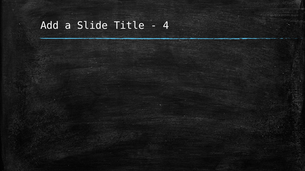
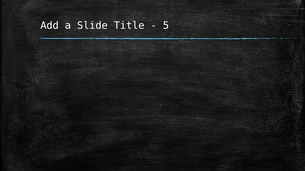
4: 4 -> 5 (166, 26)
